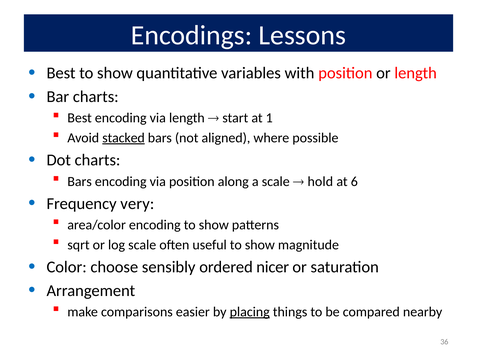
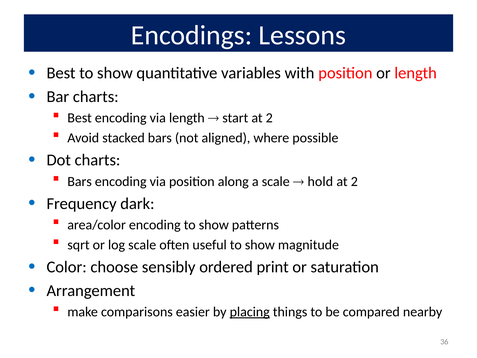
start at 1: 1 -> 2 (269, 118)
stacked underline: present -> none (124, 138)
6: 6 -> 2 (354, 181)
very: very -> dark (137, 203)
nicer: nicer -> print (273, 267)
